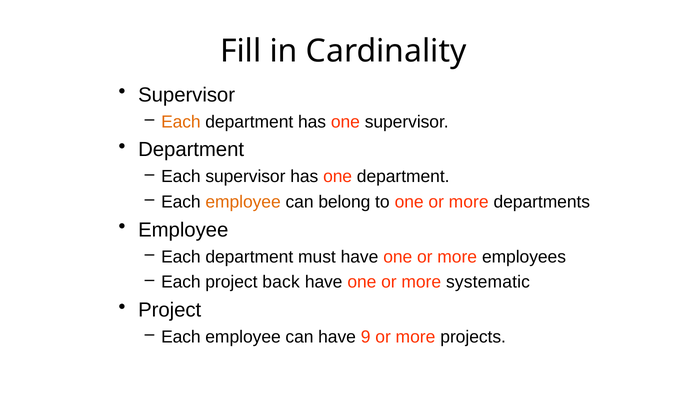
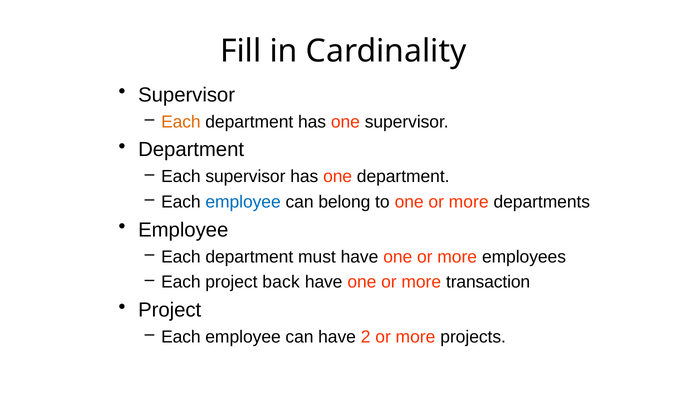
employee colour: orange -> blue (243, 202)
systematic: systematic -> transaction (488, 282)
9: 9 -> 2 (366, 337)
